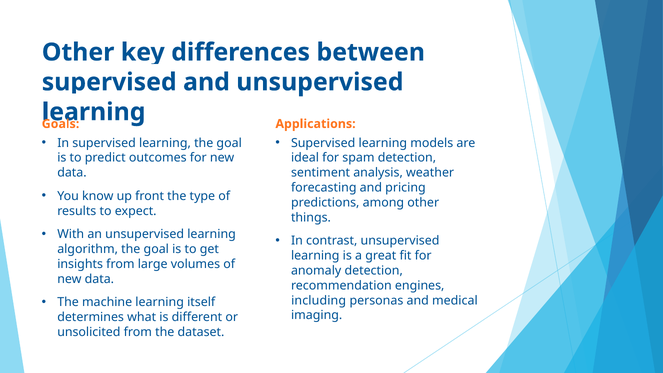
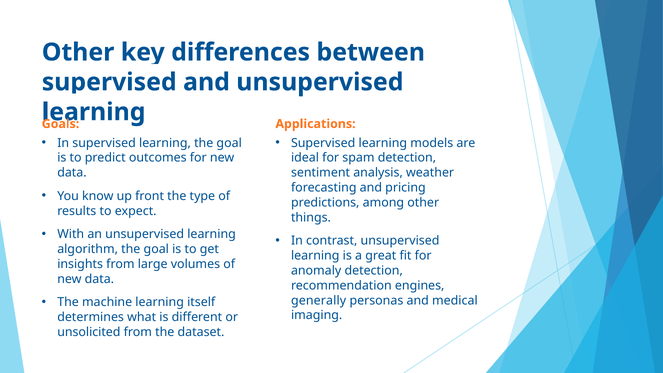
including: including -> generally (319, 300)
